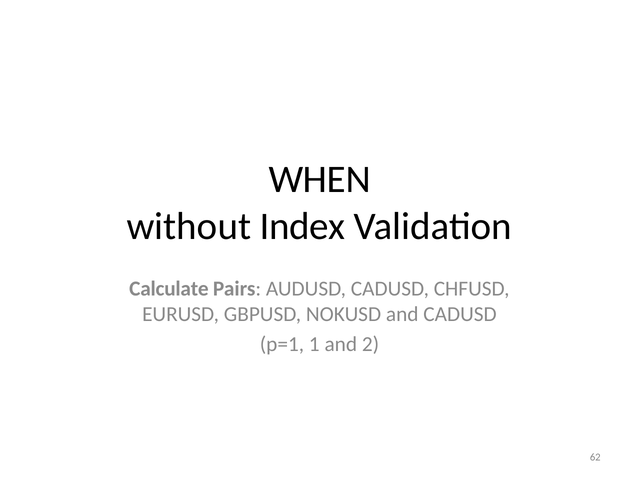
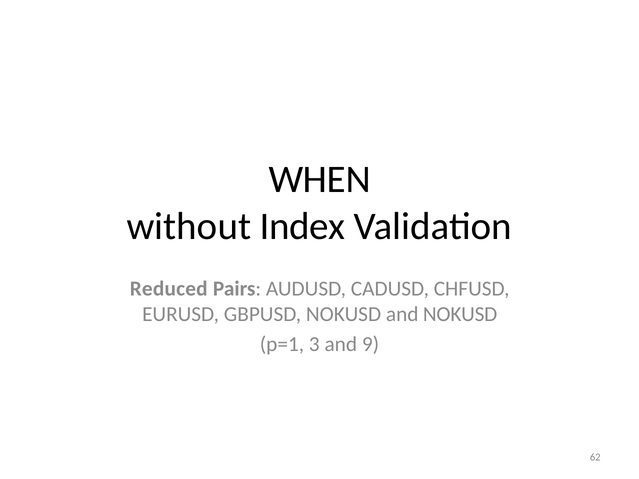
Calculate: Calculate -> Reduced (169, 289)
and CADUSD: CADUSD -> NOKUSD (460, 315)
1: 1 -> 3 (314, 344)
2: 2 -> 9 (370, 344)
